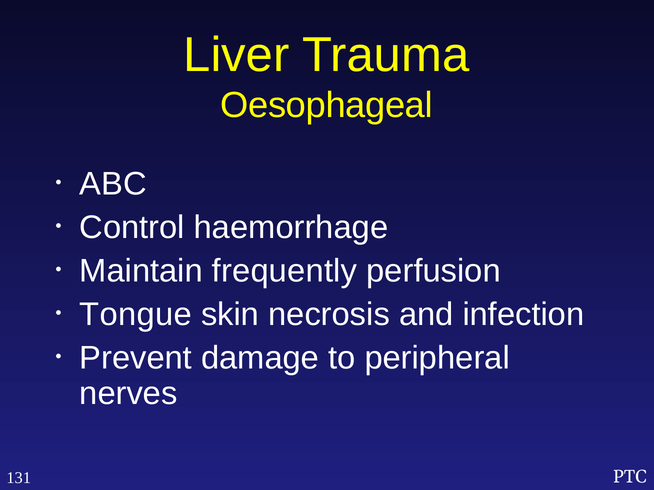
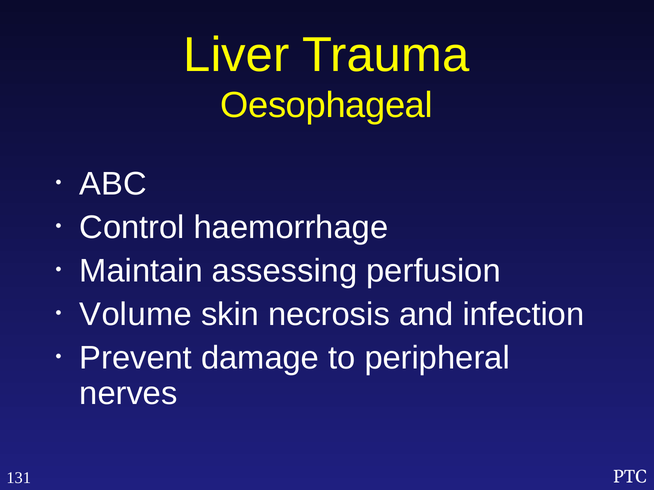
frequently: frequently -> assessing (285, 271)
Tongue: Tongue -> Volume (136, 315)
